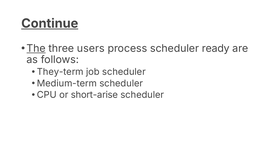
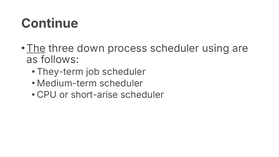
Continue underline: present -> none (50, 23)
users: users -> down (91, 48)
ready: ready -> using (216, 48)
